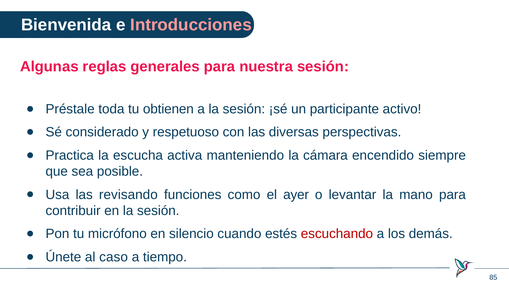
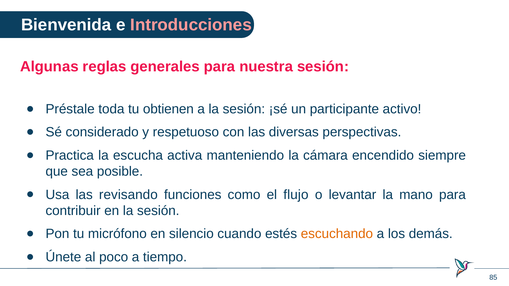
ayer: ayer -> flujo (296, 195)
escuchando colour: red -> orange (337, 234)
caso: caso -> poco (114, 257)
